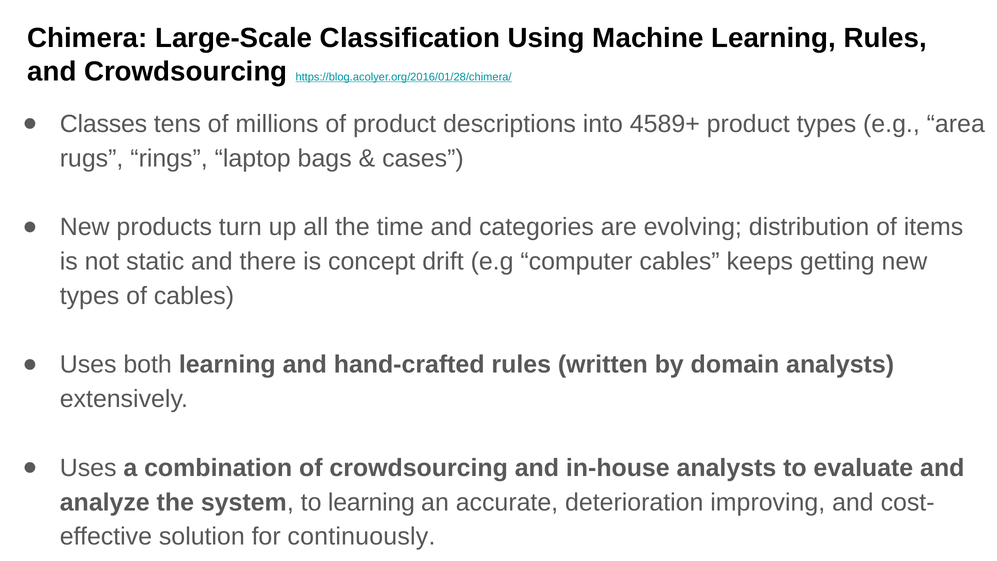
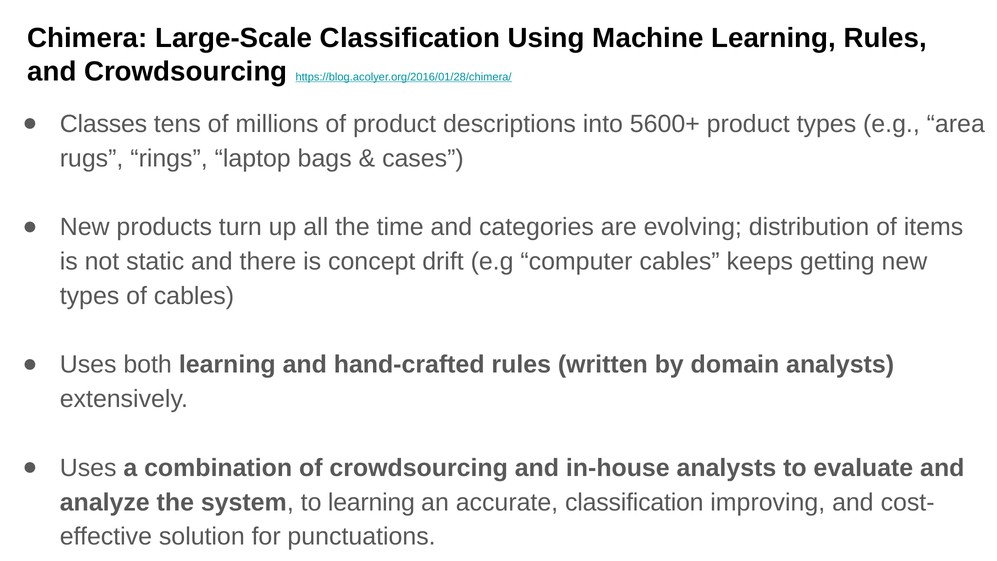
4589+: 4589+ -> 5600+ (665, 124)
accurate deterioration: deterioration -> classification (634, 502)
continuously: continuously -> punctuations (362, 537)
